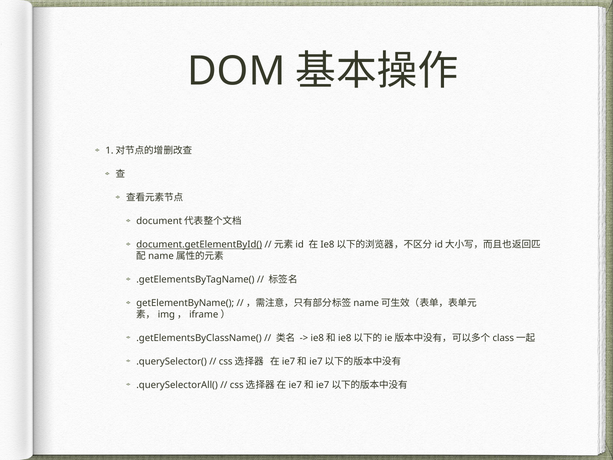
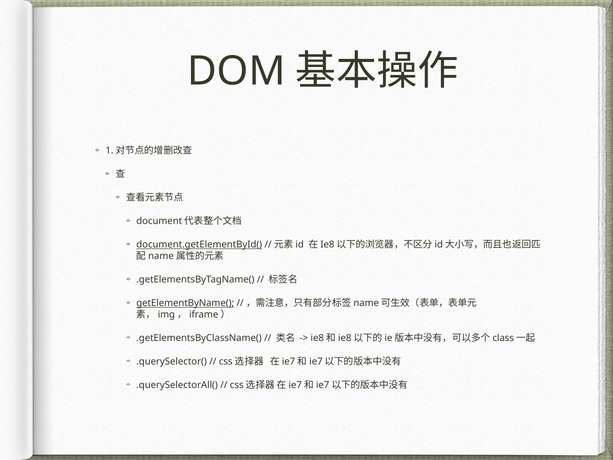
getElementByName( underline: none -> present (185, 303)
